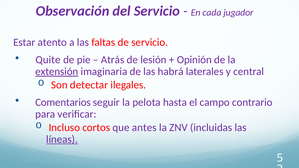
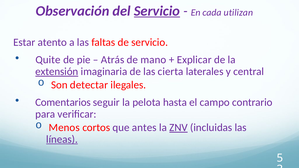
Servicio underline: none -> present (157, 11)
jugador: jugador -> utilizan (238, 12)
lesión: lesión -> mano (153, 60)
Opinión: Opinión -> Explicar (194, 60)
habrá: habrá -> cierta (171, 72)
Incluso: Incluso -> Menos (64, 128)
ZNV underline: none -> present (179, 128)
